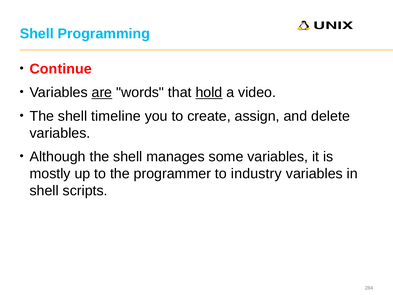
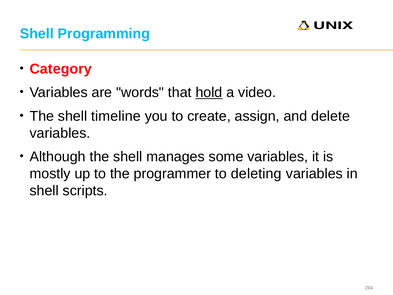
Continue: Continue -> Category (61, 69)
are underline: present -> none (102, 92)
industry: industry -> deleting (256, 174)
